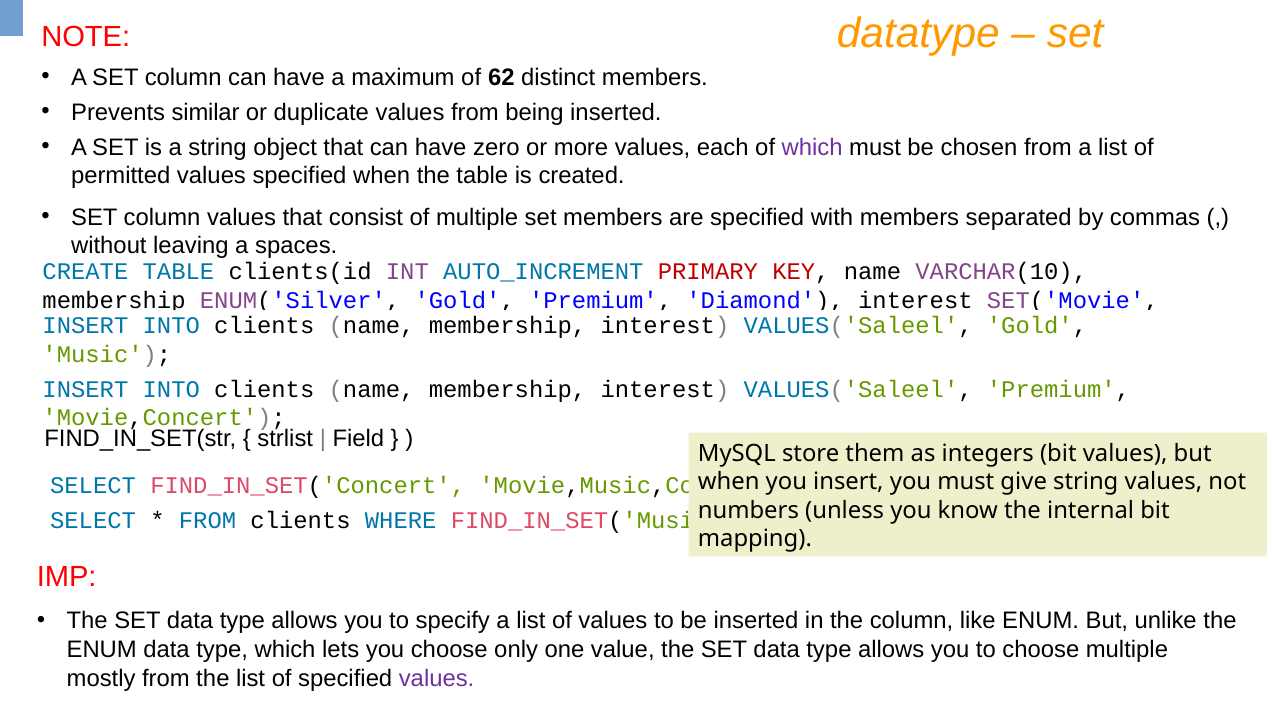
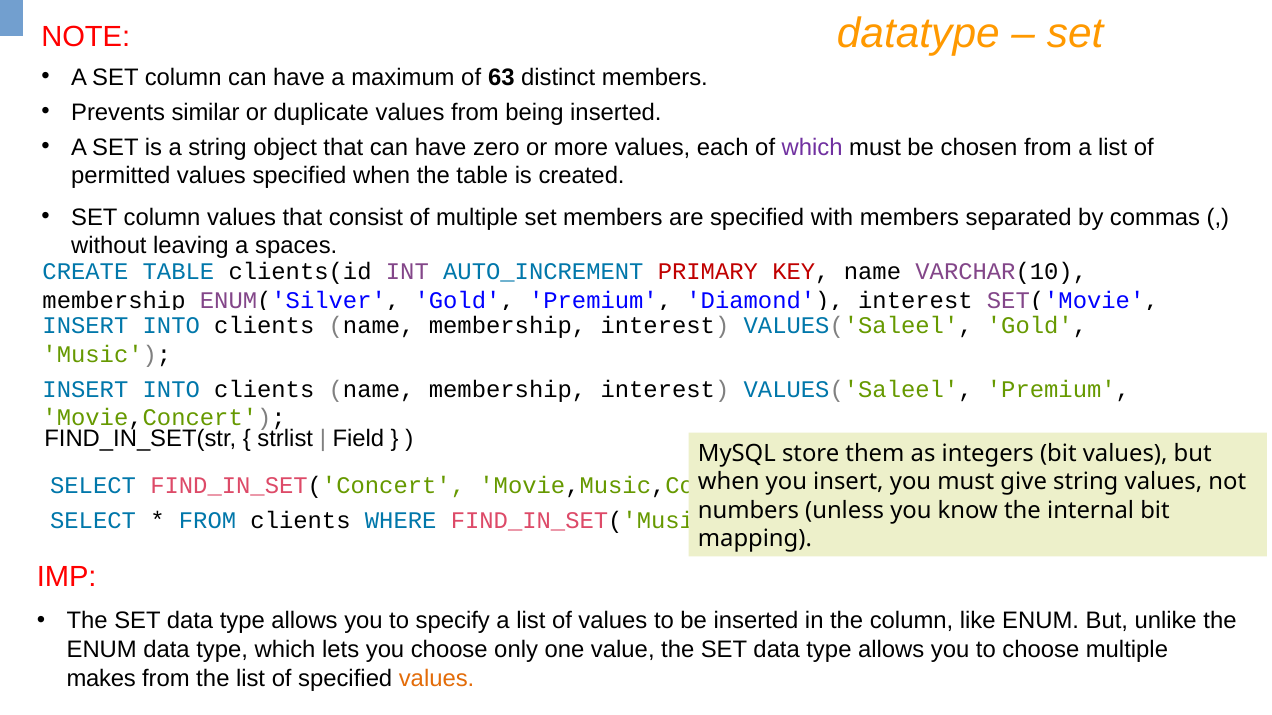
62: 62 -> 63 (501, 77)
mostly: mostly -> makes (101, 679)
values colour: purple -> orange (437, 679)
